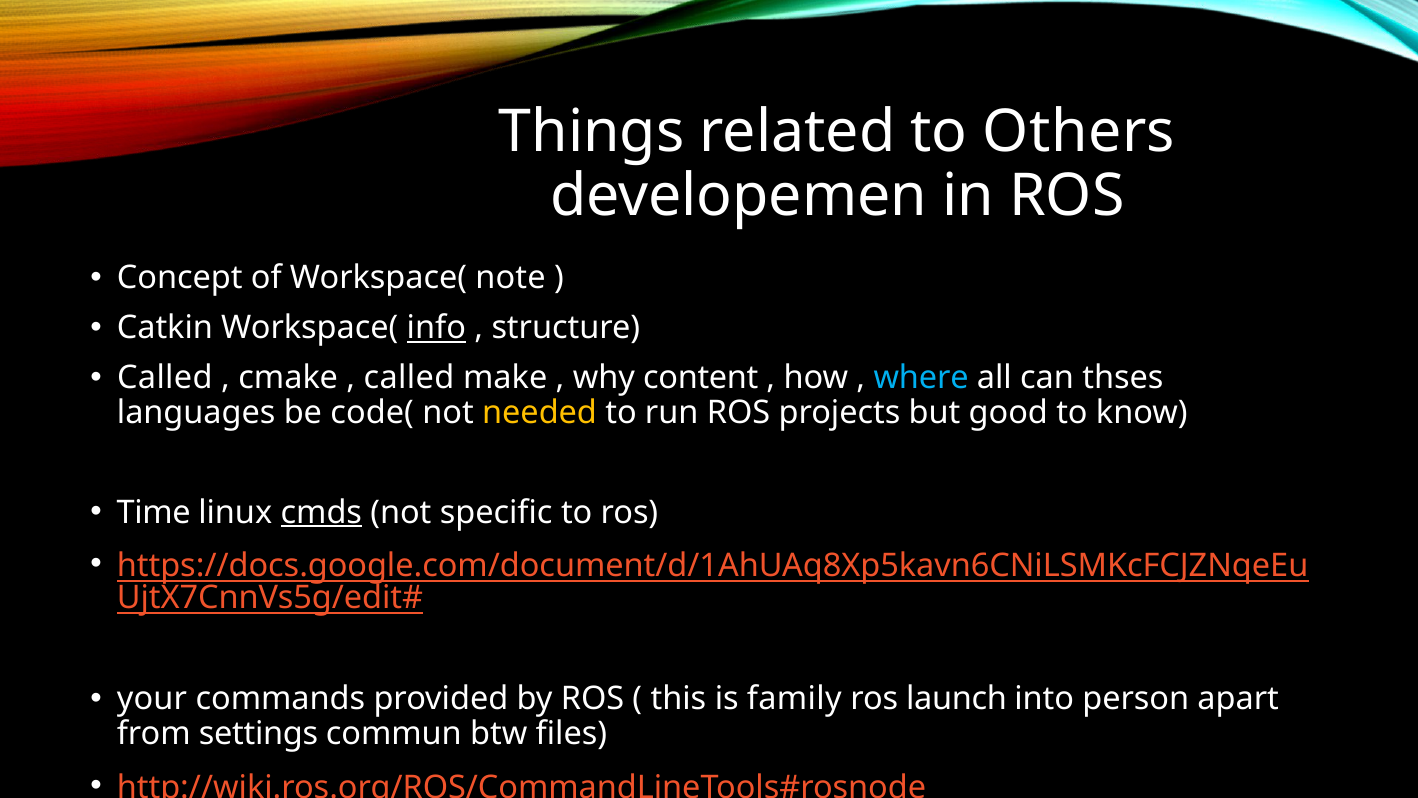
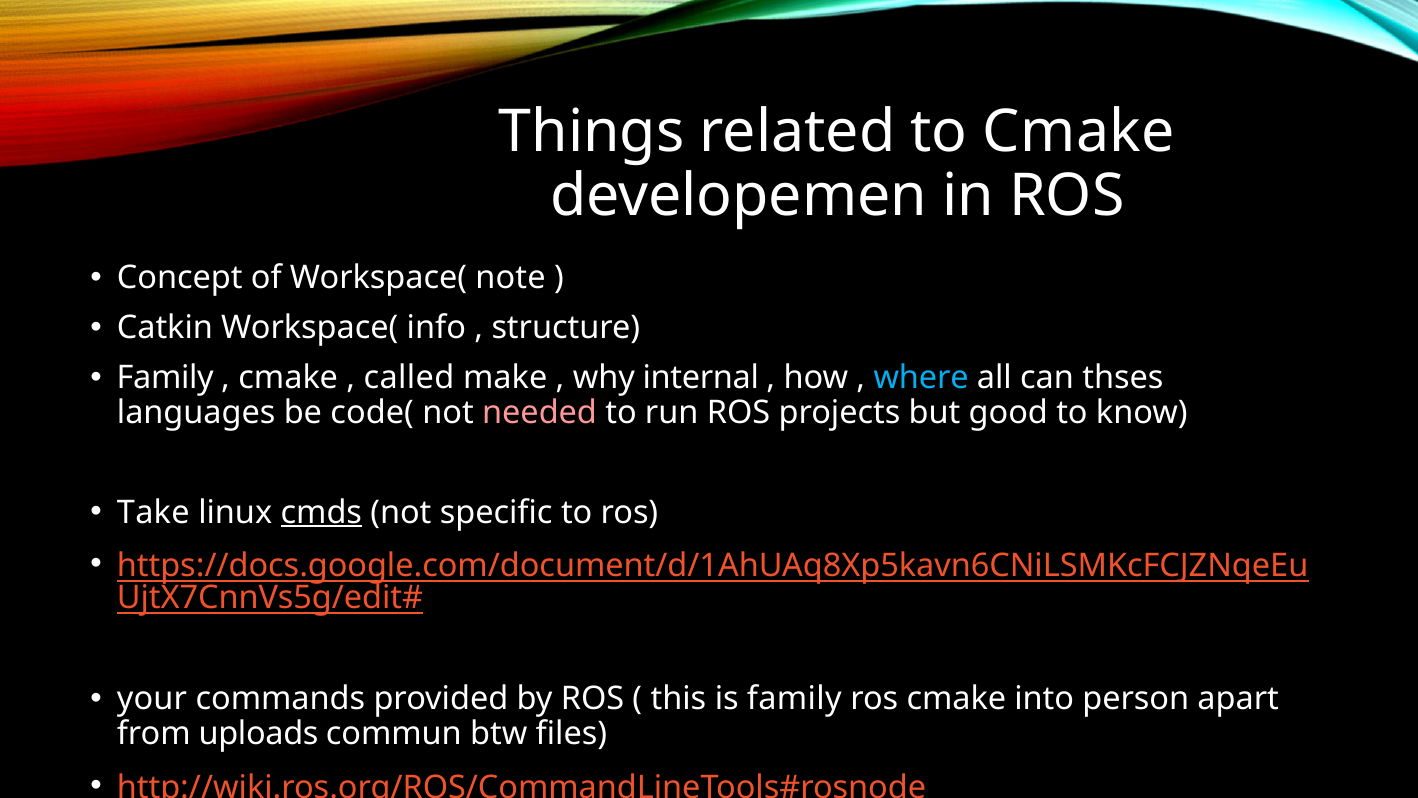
to Others: Others -> Cmake (1079, 132)
info underline: present -> none (436, 328)
Called: Called -> Family (165, 378)
content: content -> internal (701, 378)
needed colour: yellow -> pink (540, 413)
Time: Time -> Take (153, 512)
ros launch: launch -> cmake (956, 698)
settings: settings -> uploads (259, 733)
